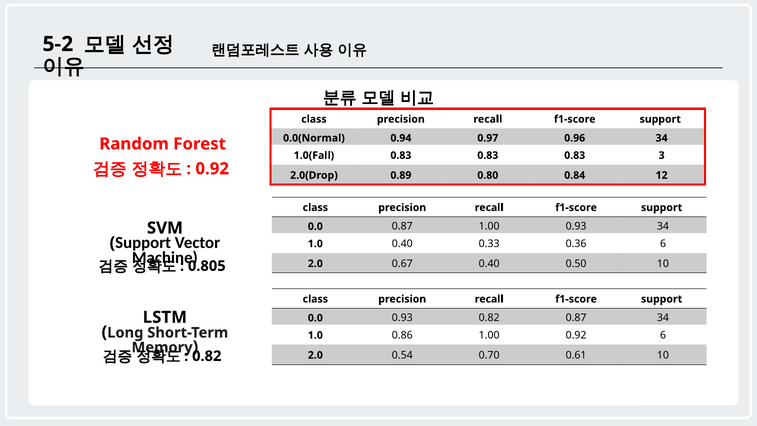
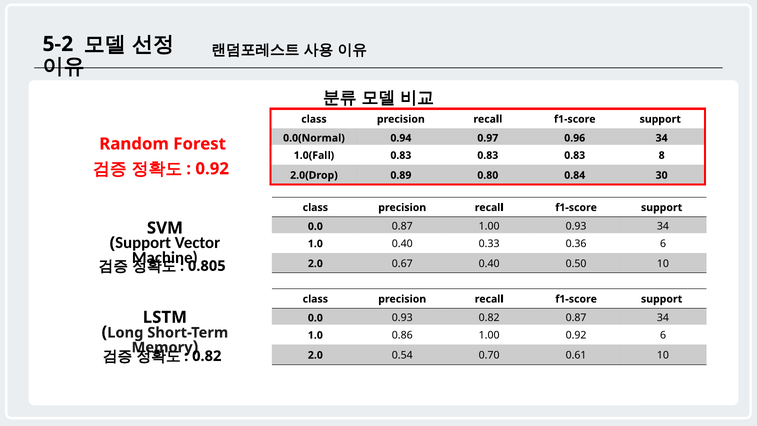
3: 3 -> 8 (662, 155)
12: 12 -> 30 (662, 175)
